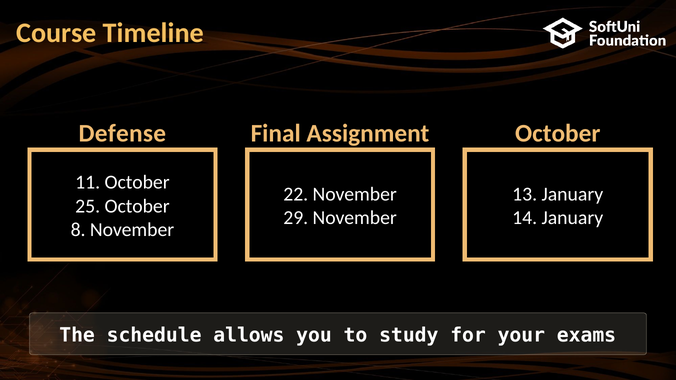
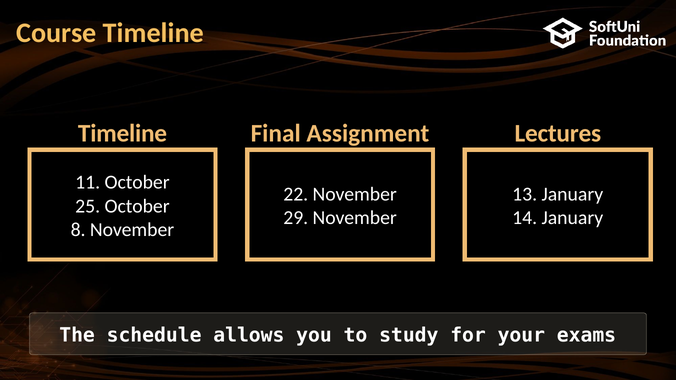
Defense: Defense -> Timeline (123, 134)
October: October -> Lectures (558, 134)
